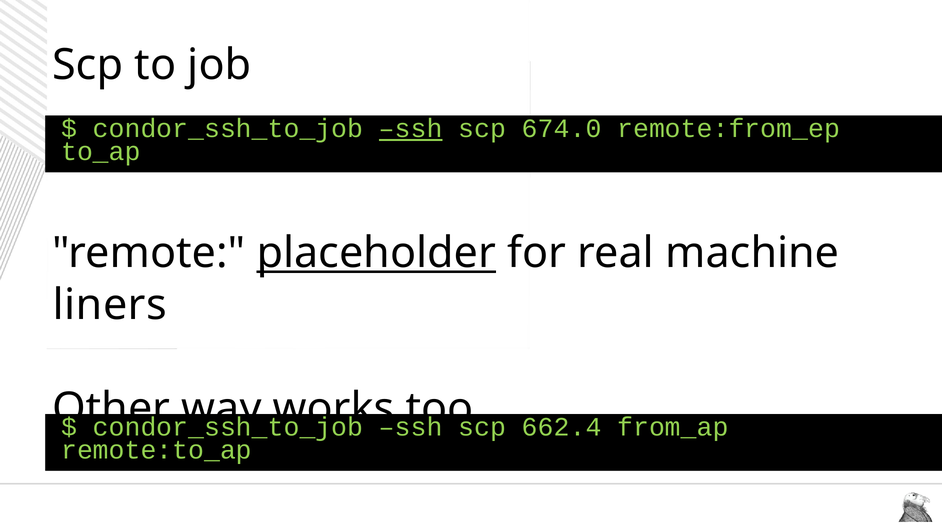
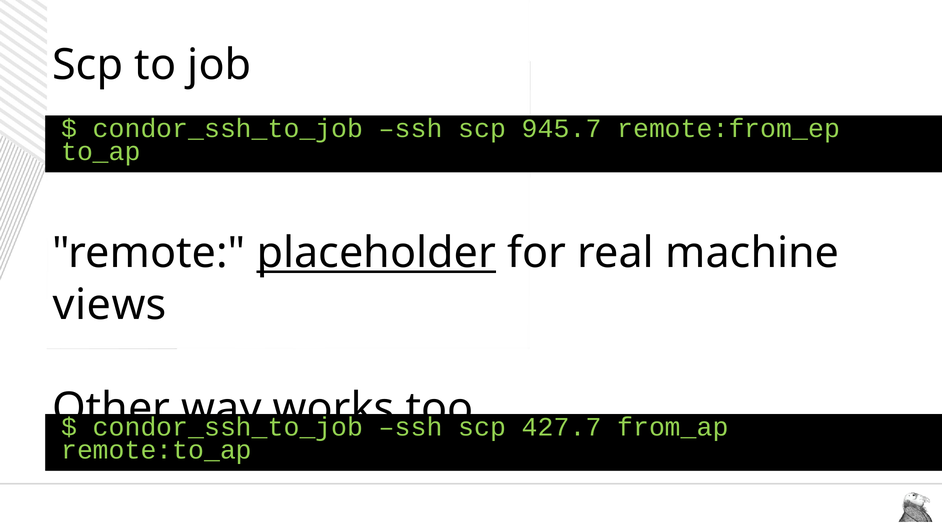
ssh underline: present -> none (411, 129)
674.0: 674.0 -> 945.7 (562, 129)
liners: liners -> views (110, 305)
662.4: 662.4 -> 427.7 (562, 427)
